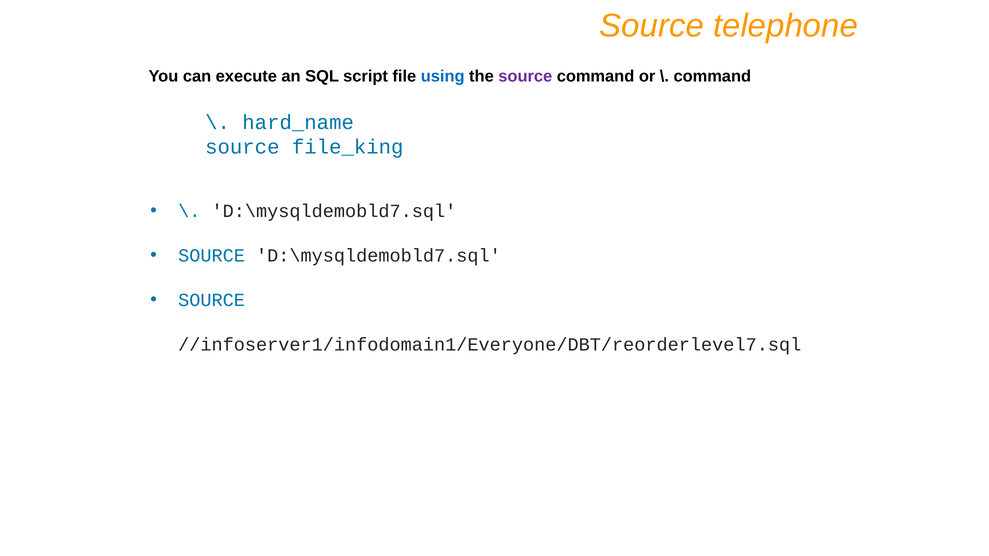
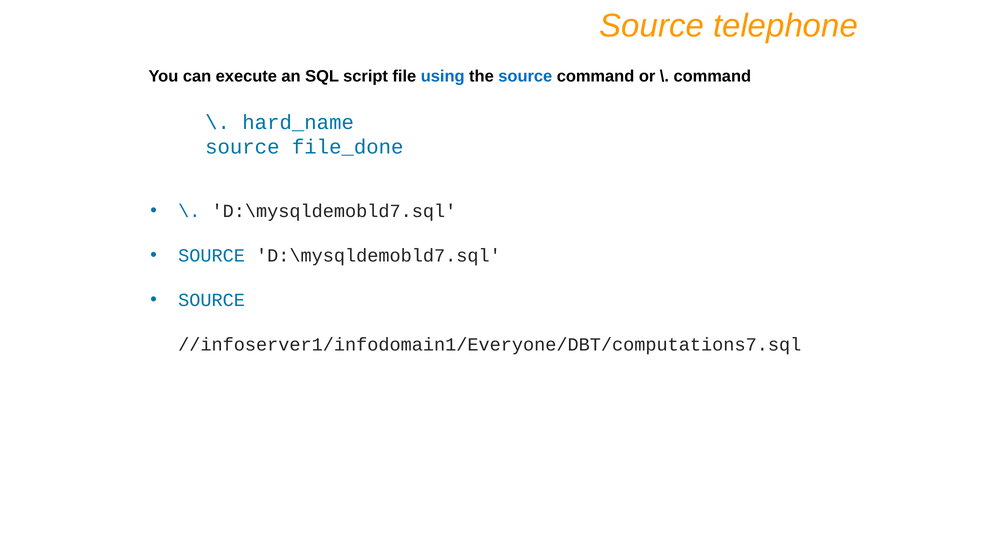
source colour: purple -> blue (525, 77)
file_king: file_king -> file_done (348, 147)
//infoserver1/infodomain1/Everyone/DBT/reorderlevel7.sql: //infoserver1/infodomain1/Everyone/DBT/reorderlevel7.sql -> //infoserver1/infodomain1/Everyone/DBT/computations7.sql (490, 345)
